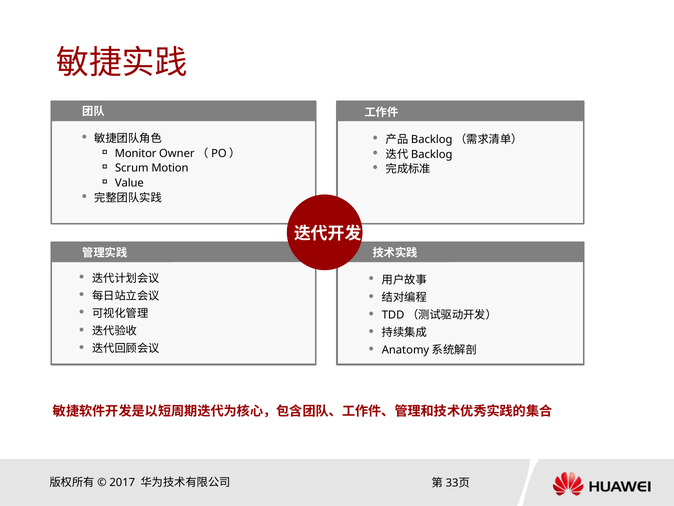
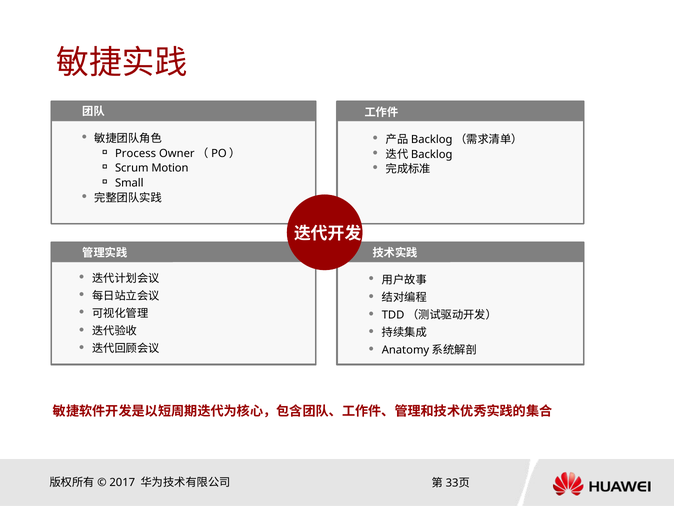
Monitor: Monitor -> Process (136, 153)
Value: Value -> Small (129, 183)
